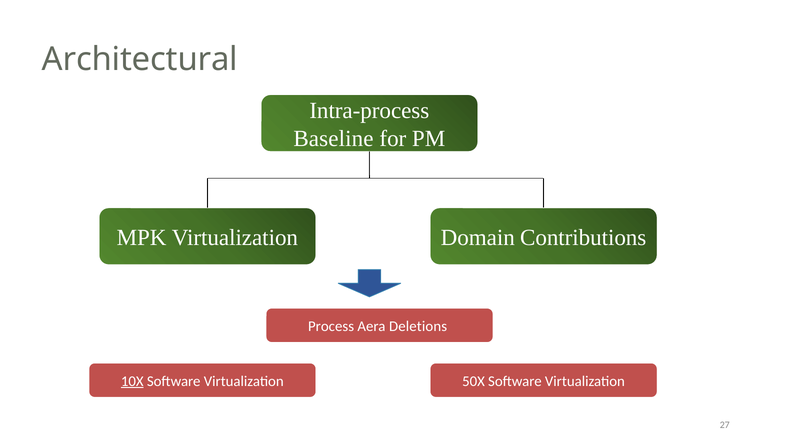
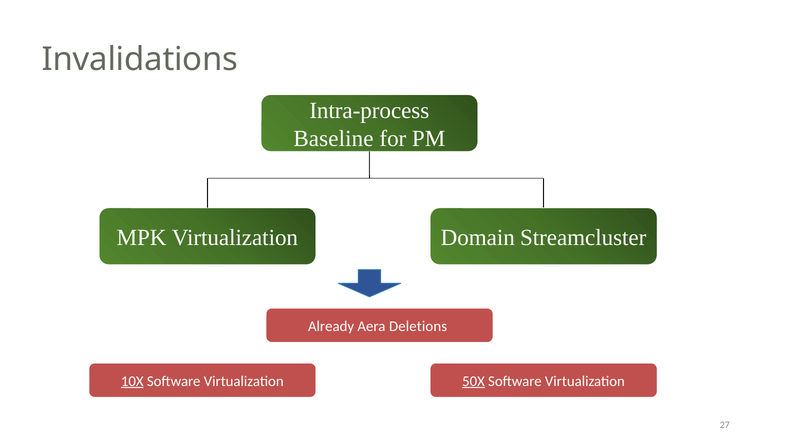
Architectural: Architectural -> Invalidations (140, 59)
Contributions: Contributions -> Streamcluster (583, 238)
Process: Process -> Already (331, 326)
50X underline: none -> present (473, 381)
